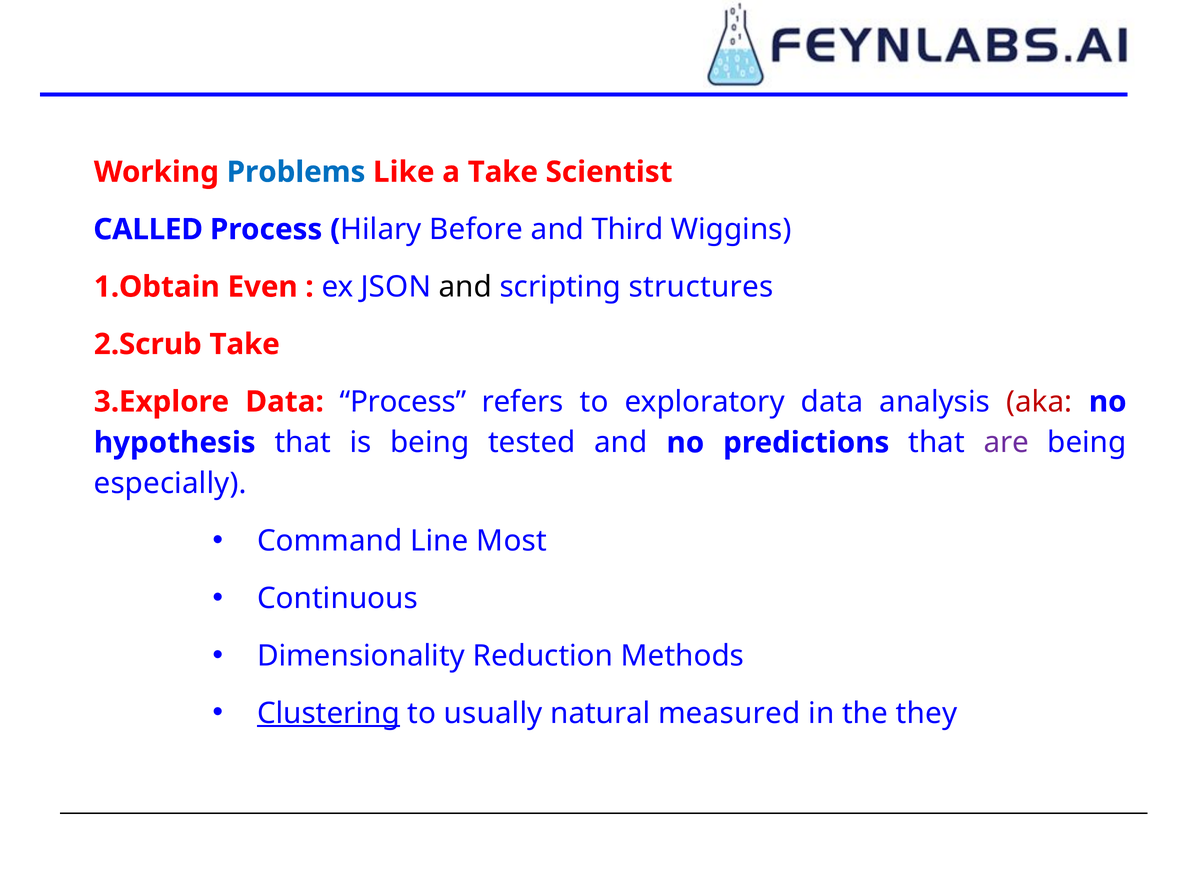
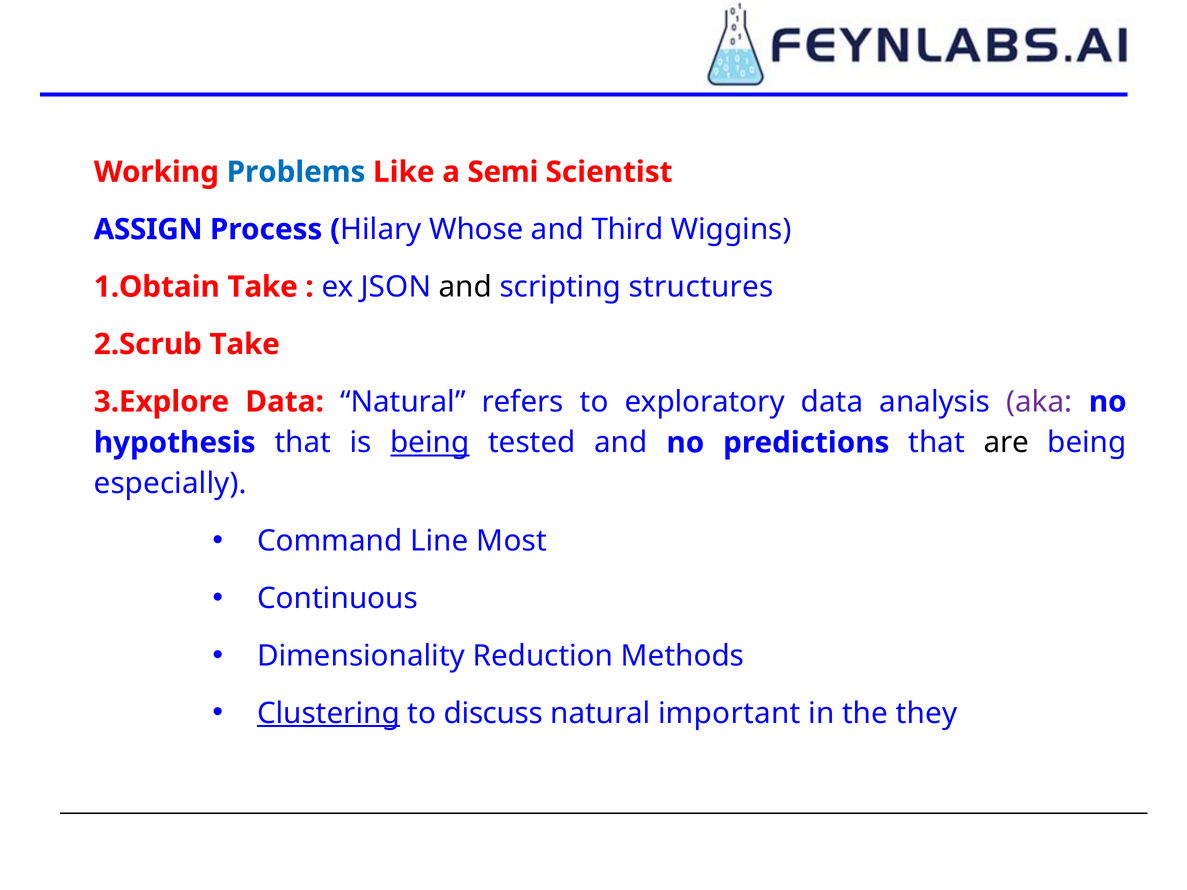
a Take: Take -> Semi (503, 172)
CALLED: CALLED -> ASSIGN (148, 230)
Before: Before -> Whose (476, 230)
Even: Even -> Take (263, 287)
Data Process: Process -> Natural (403, 402)
aka colour: red -> purple (1039, 402)
being underline: none -> present (430, 443)
are colour: purple -> black (1006, 443)
usually: usually -> discuss (493, 713)
measured: measured -> important (729, 713)
